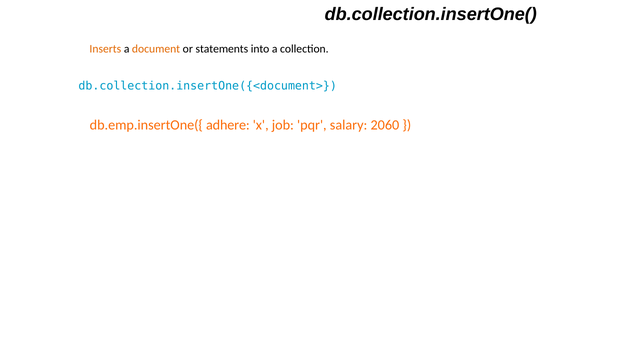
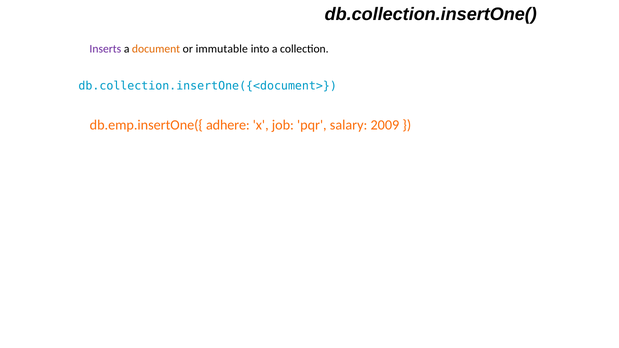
Inserts colour: orange -> purple (105, 49)
statements: statements -> immutable (222, 49)
2060: 2060 -> 2009 (385, 125)
